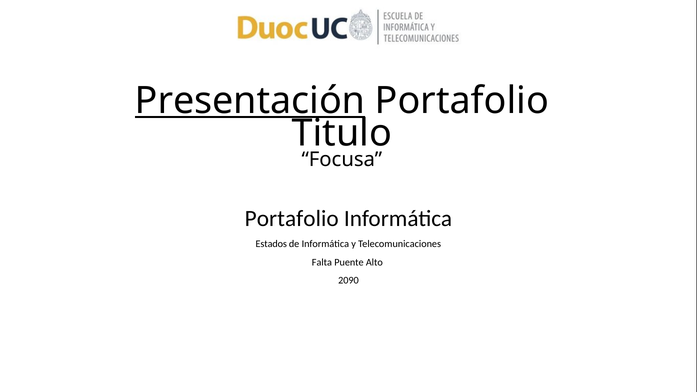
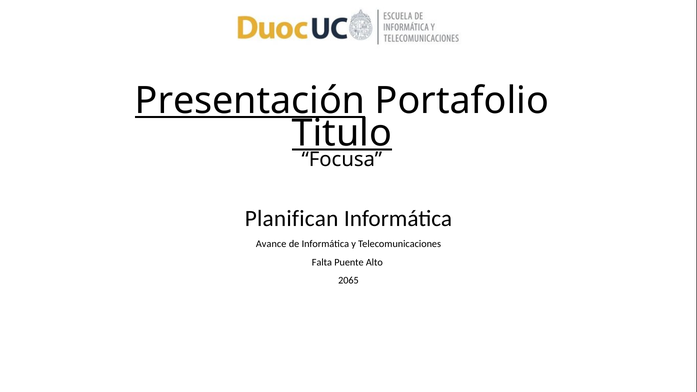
Titulo underline: none -> present (342, 133)
Portafolio: Portafolio -> Planifican (292, 219)
Estados: Estados -> Avance (271, 244)
2090: 2090 -> 2065 (348, 281)
